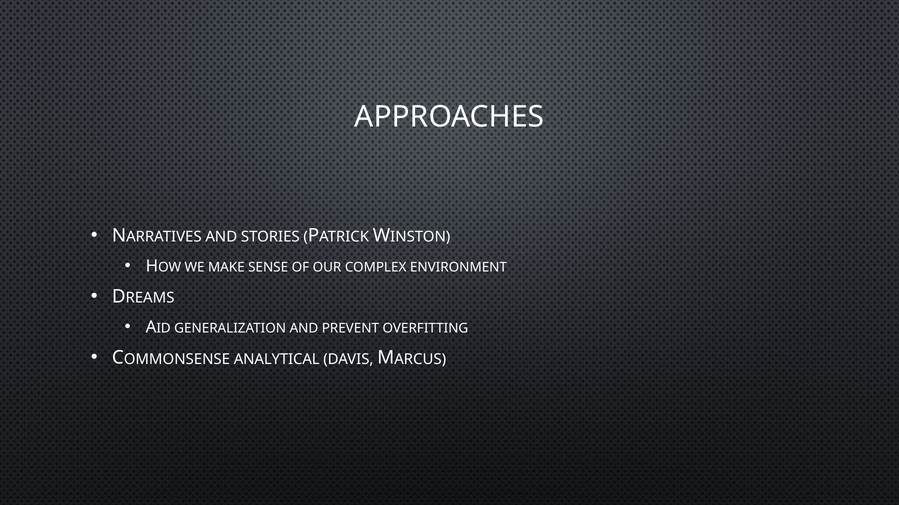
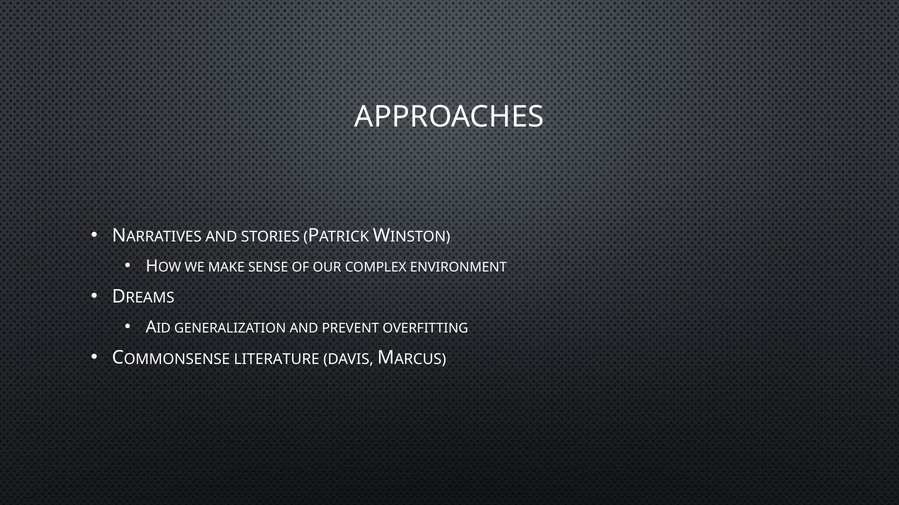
ANALYTICAL: ANALYTICAL -> LITERATURE (277, 360)
